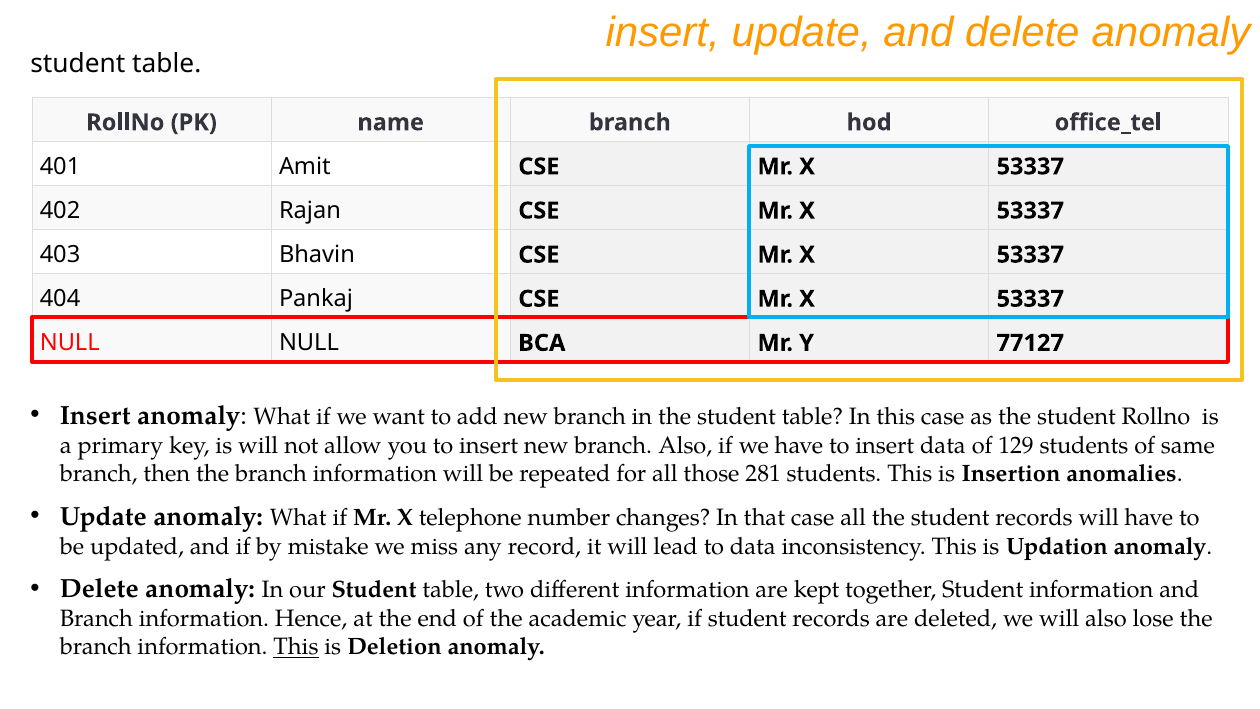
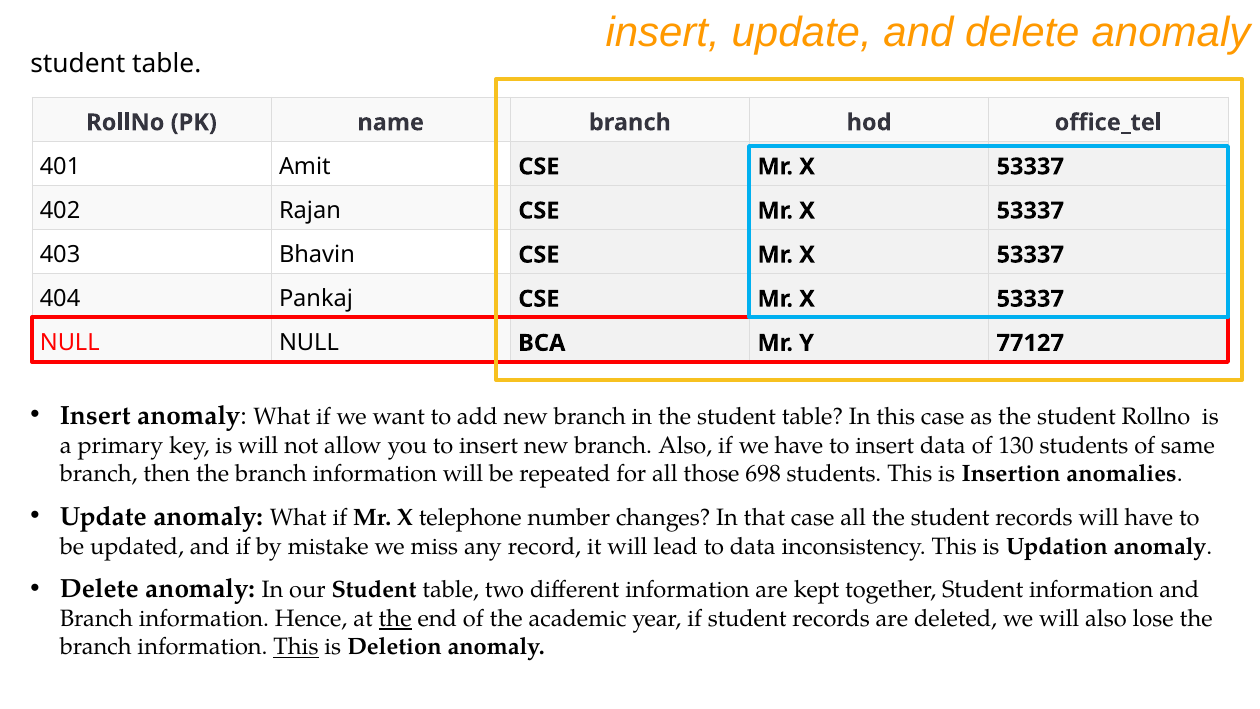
129: 129 -> 130 (1016, 445)
281: 281 -> 698 (763, 474)
the underline: none -> present (395, 619)
